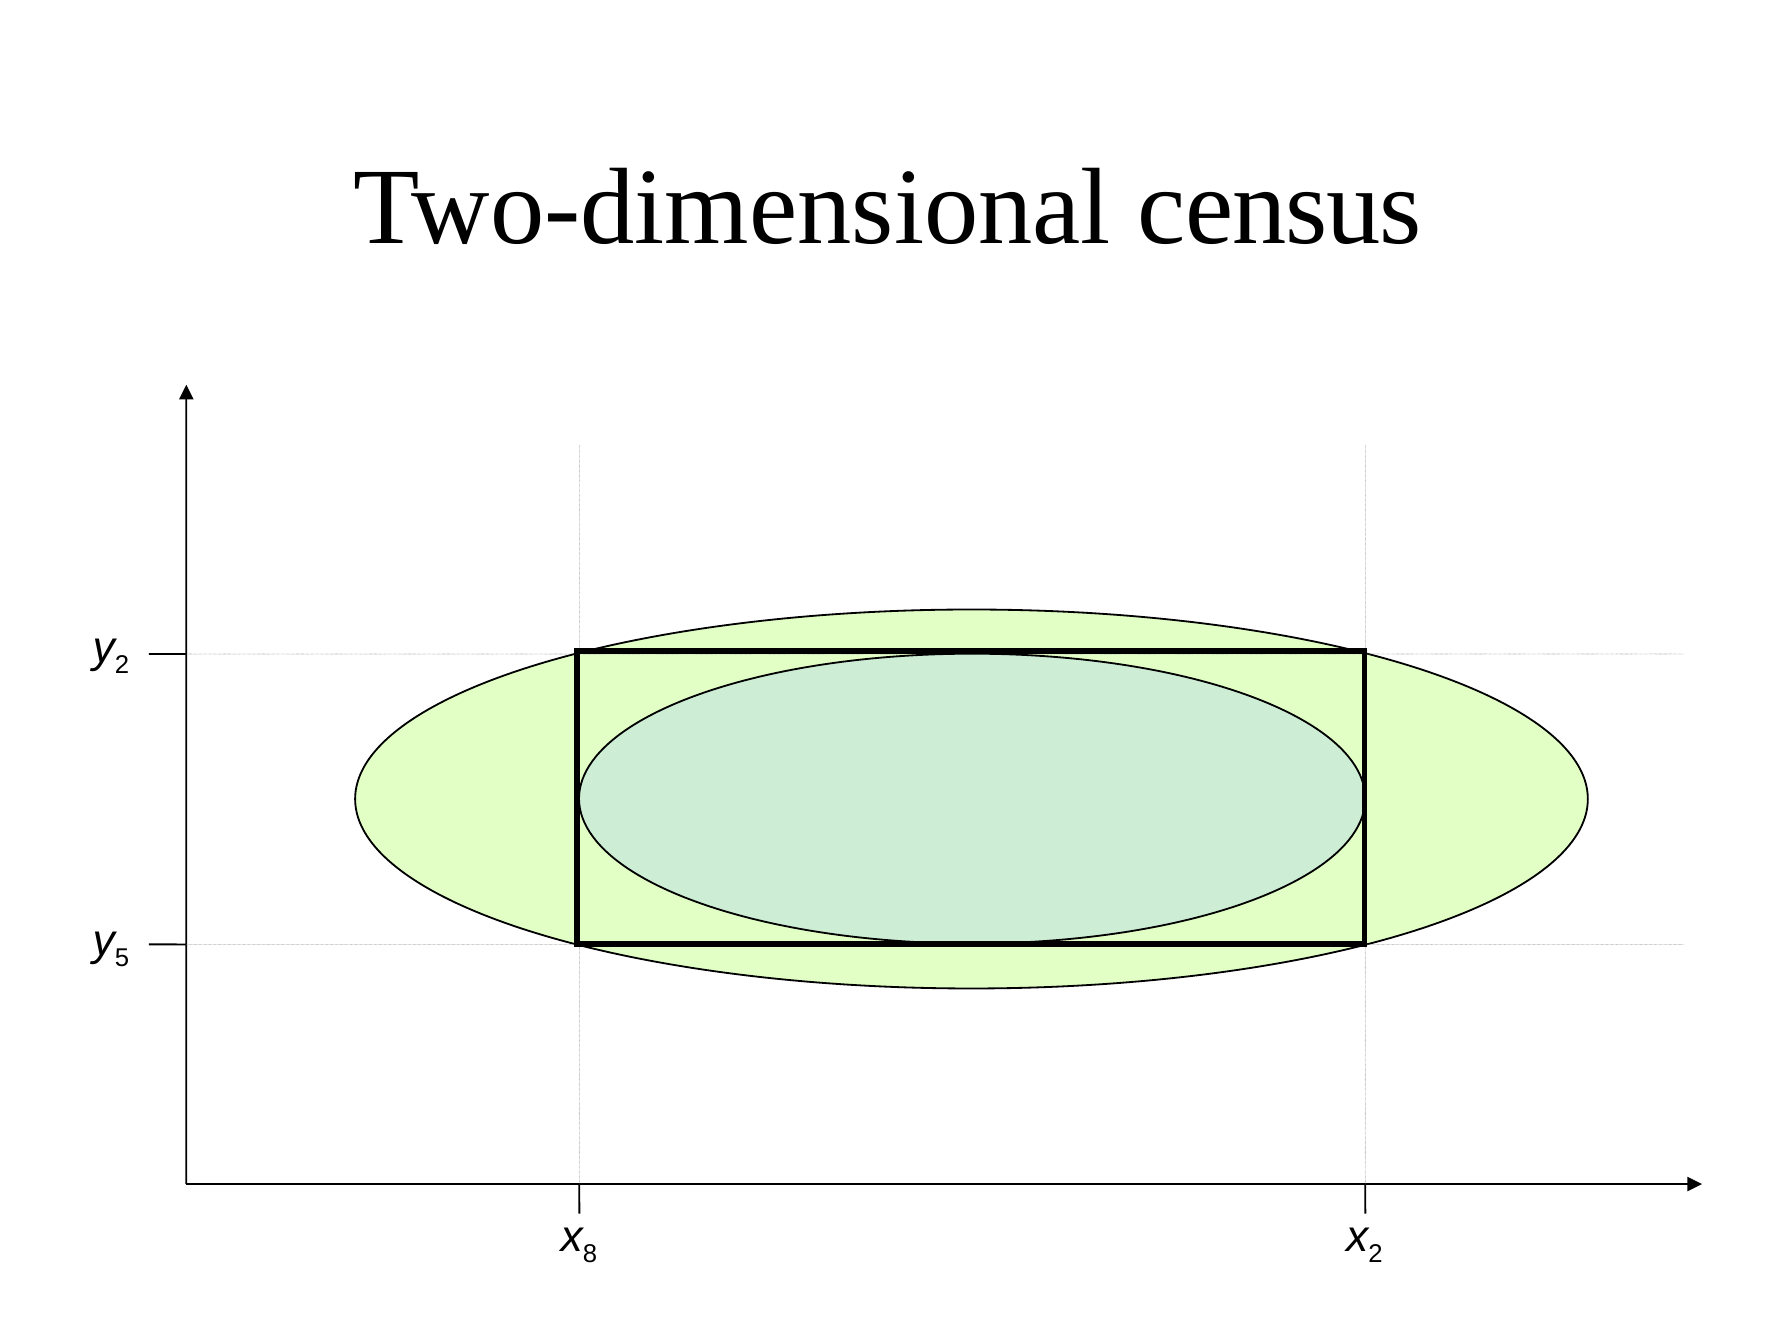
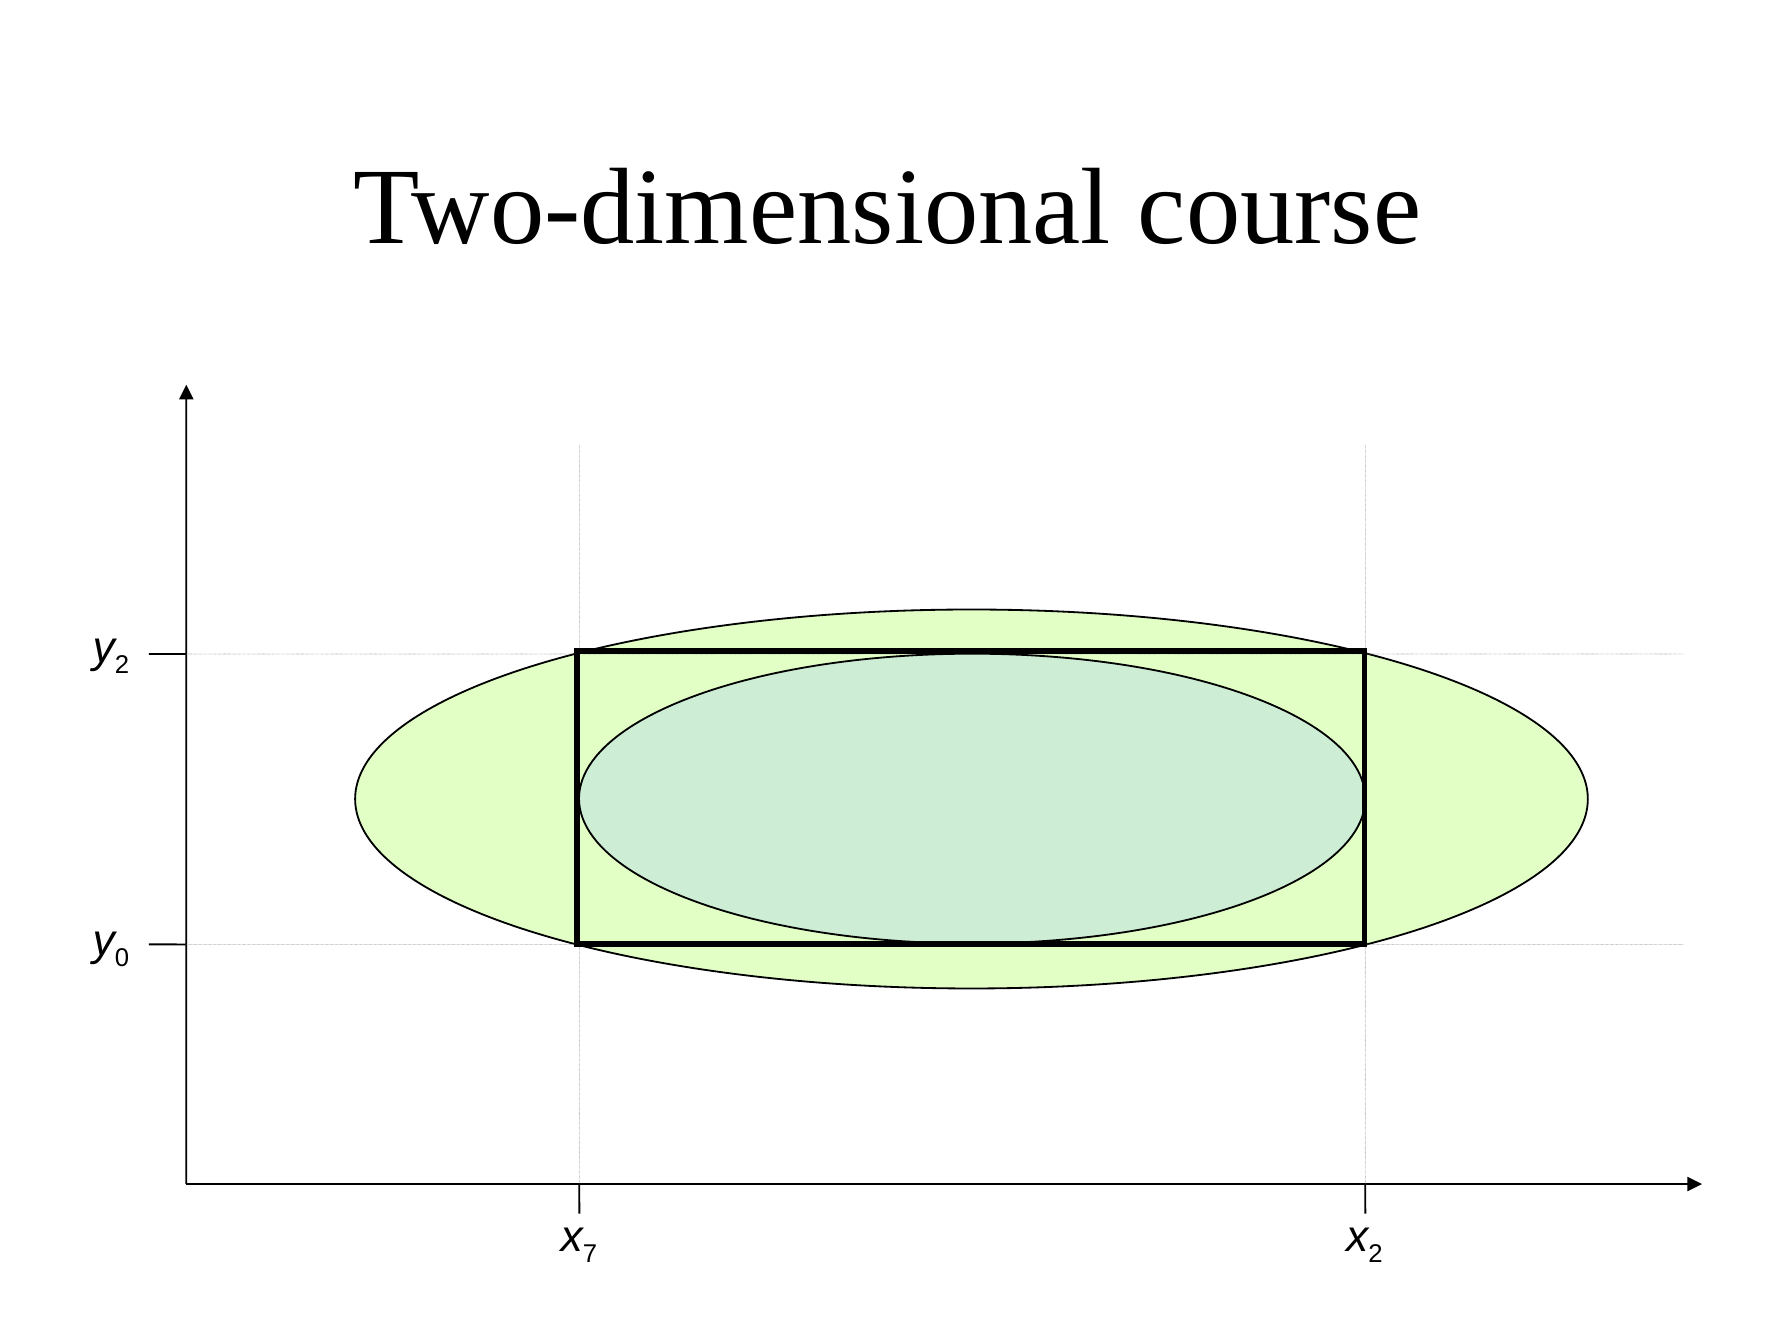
census: census -> course (1280, 207)
y 5: 5 -> 0 (122, 958)
8: 8 -> 7 (590, 1254)
